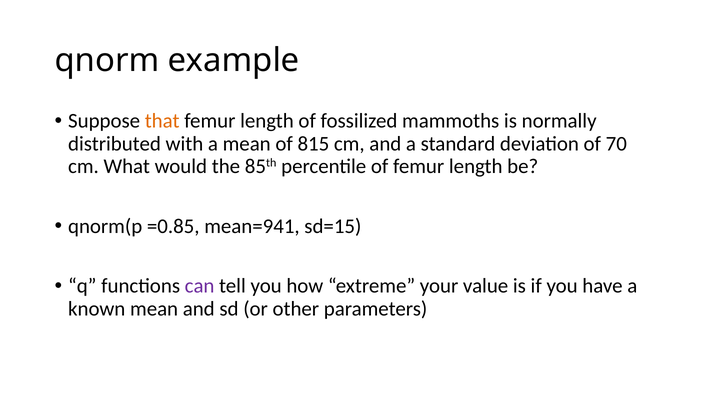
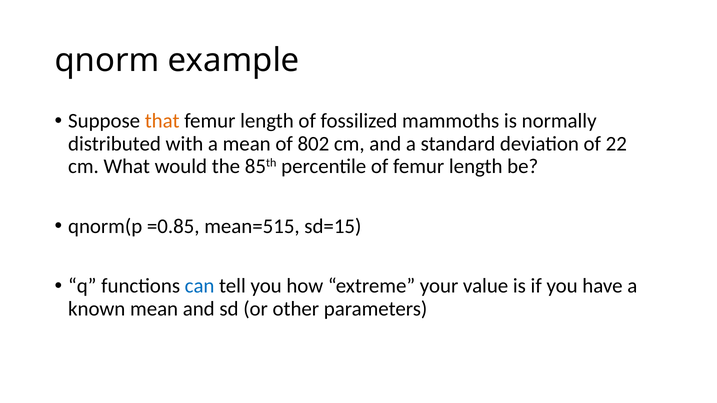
815: 815 -> 802 (313, 144)
70: 70 -> 22 (616, 144)
mean=941: mean=941 -> mean=515 (252, 226)
can colour: purple -> blue (200, 286)
